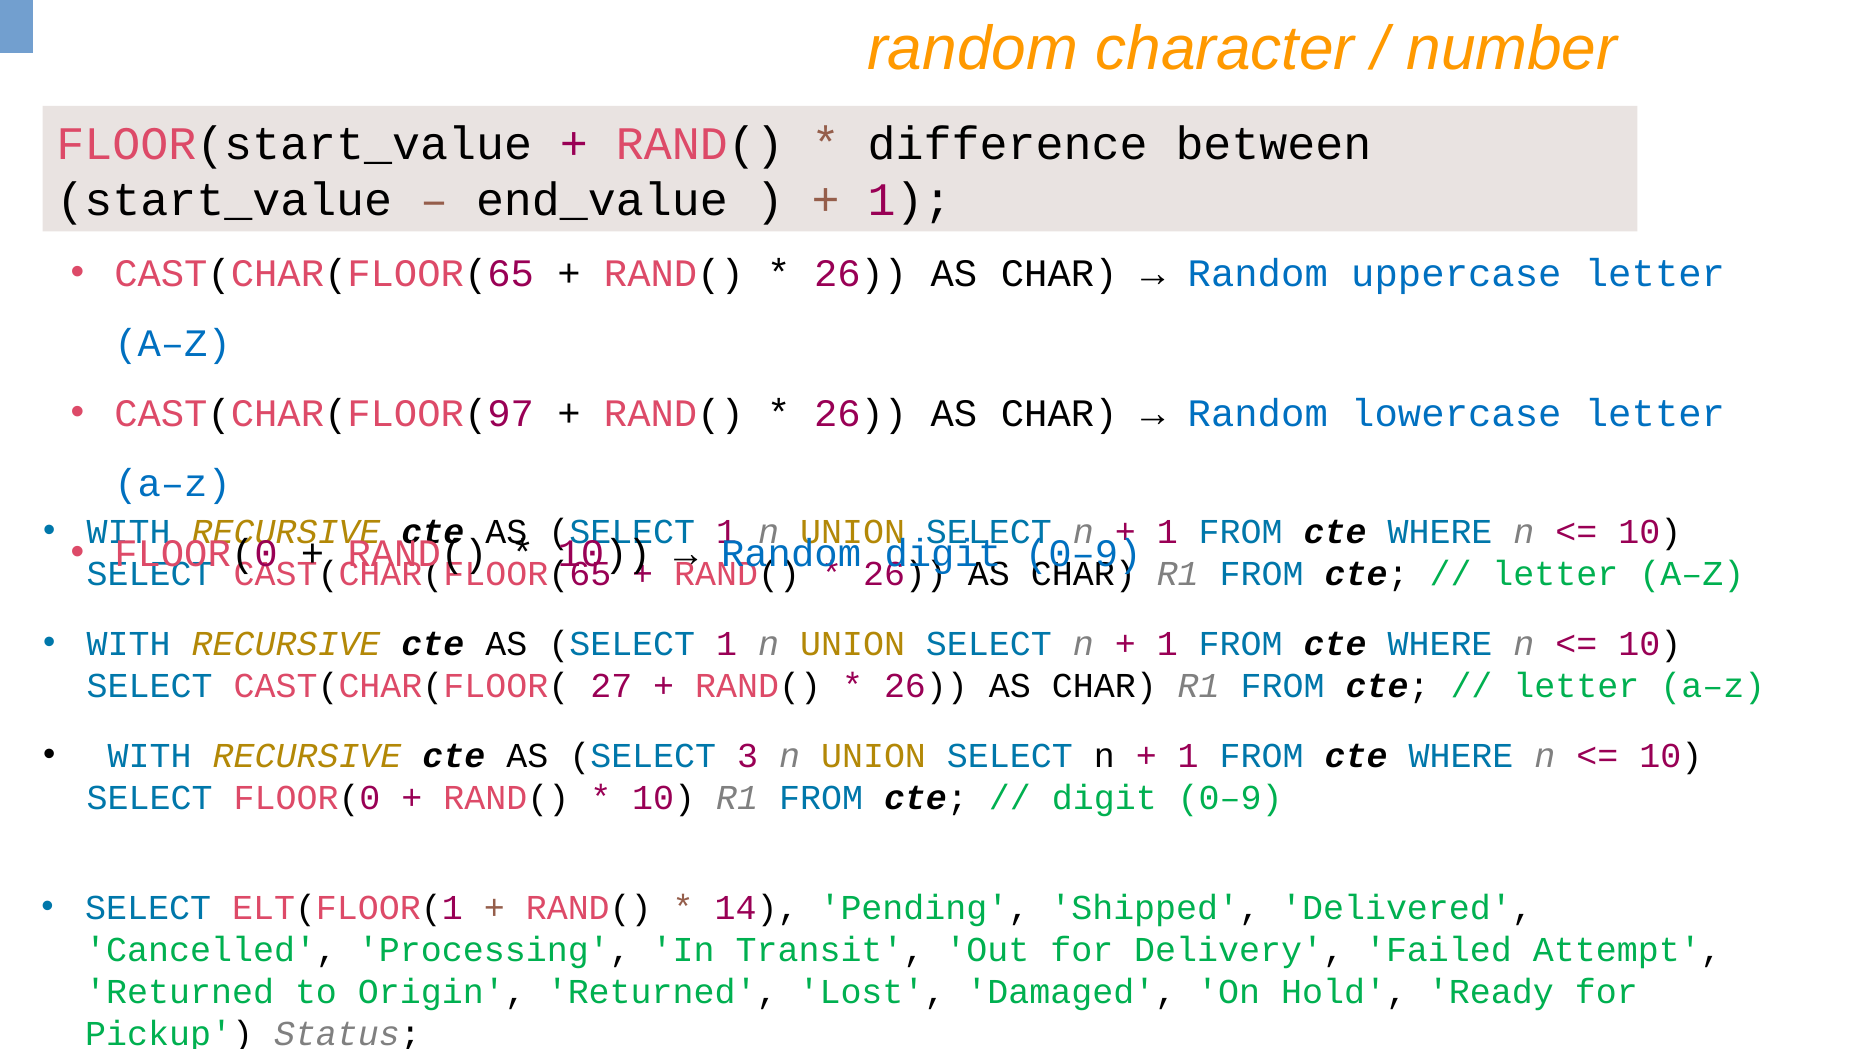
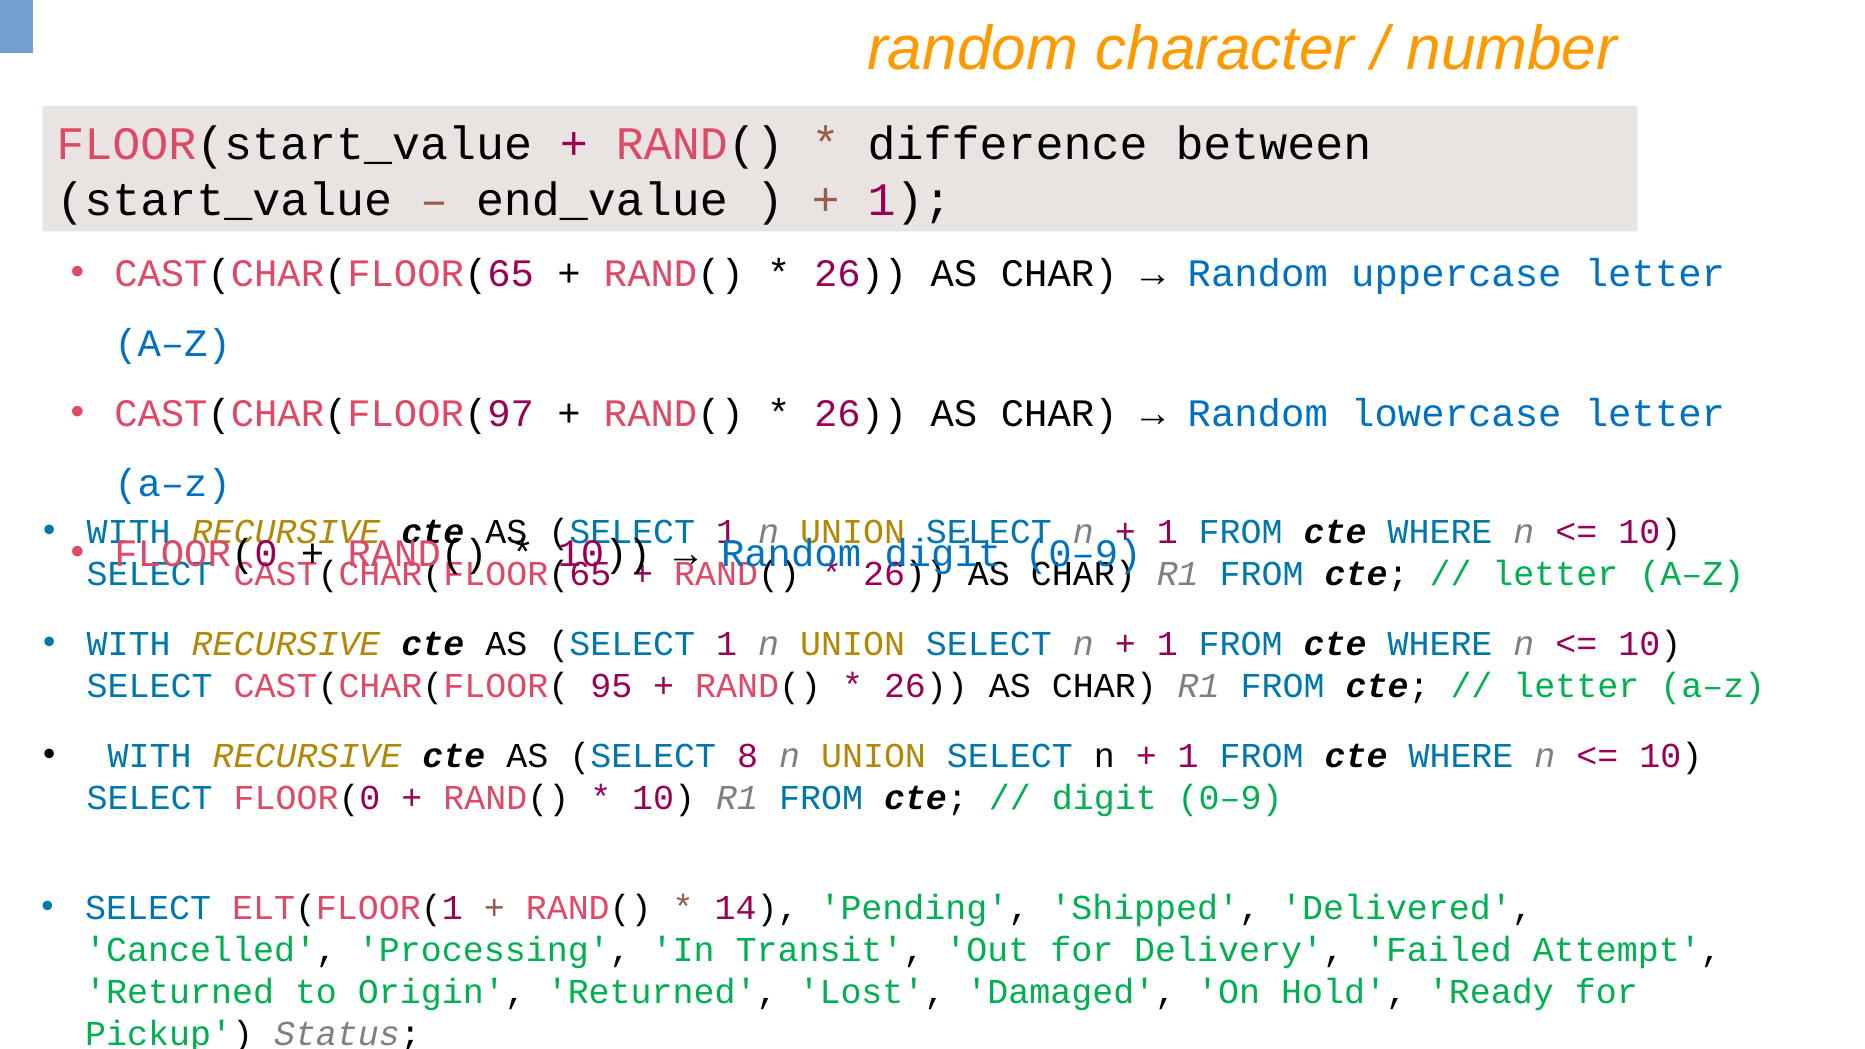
27: 27 -> 95 (611, 686)
3: 3 -> 8 (748, 756)
